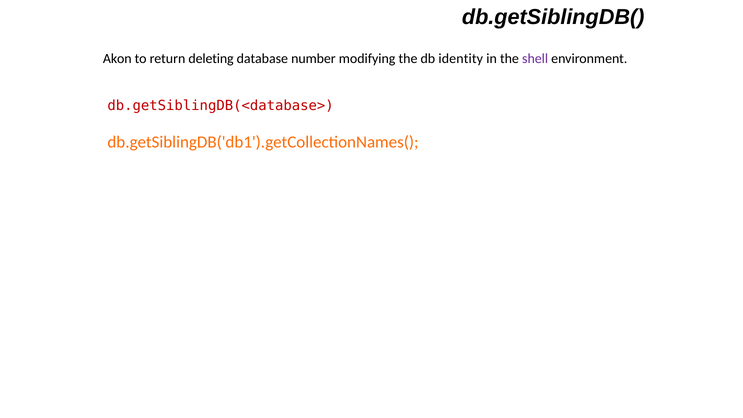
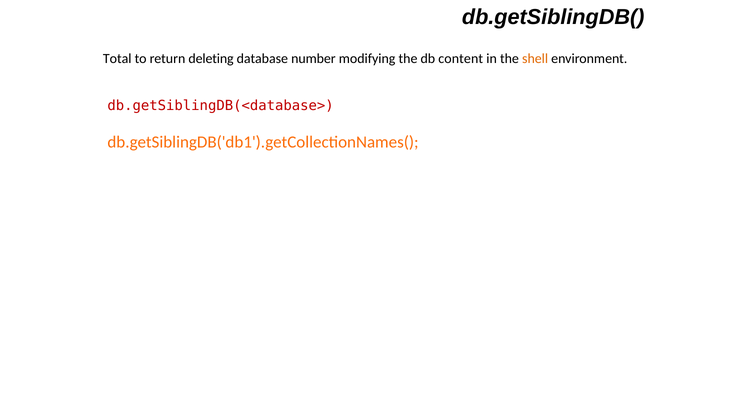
Akon: Akon -> Total (117, 59)
identity: identity -> content (461, 59)
shell colour: purple -> orange (535, 59)
